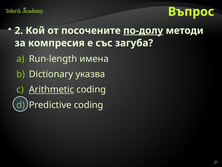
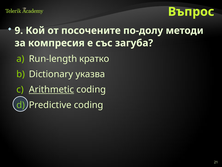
2: 2 -> 9 (19, 30)
по-долу underline: present -> none (143, 30)
имена: имена -> кратко (94, 59)
